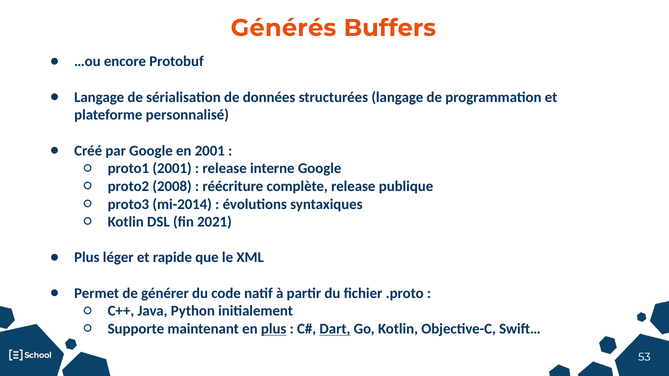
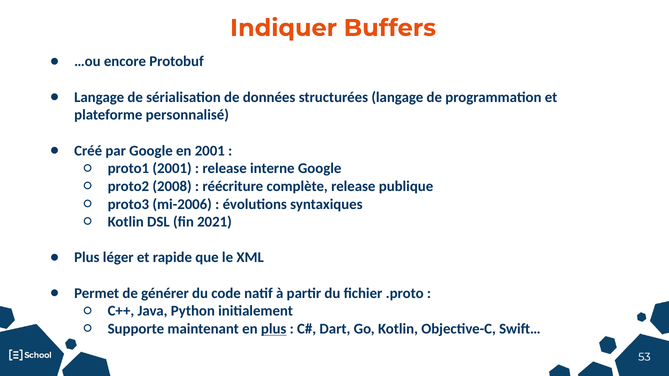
Générés: Générés -> Indiquer (284, 28)
mi-2014: mi-2014 -> mi-2006 (182, 204)
Dart underline: present -> none (335, 329)
